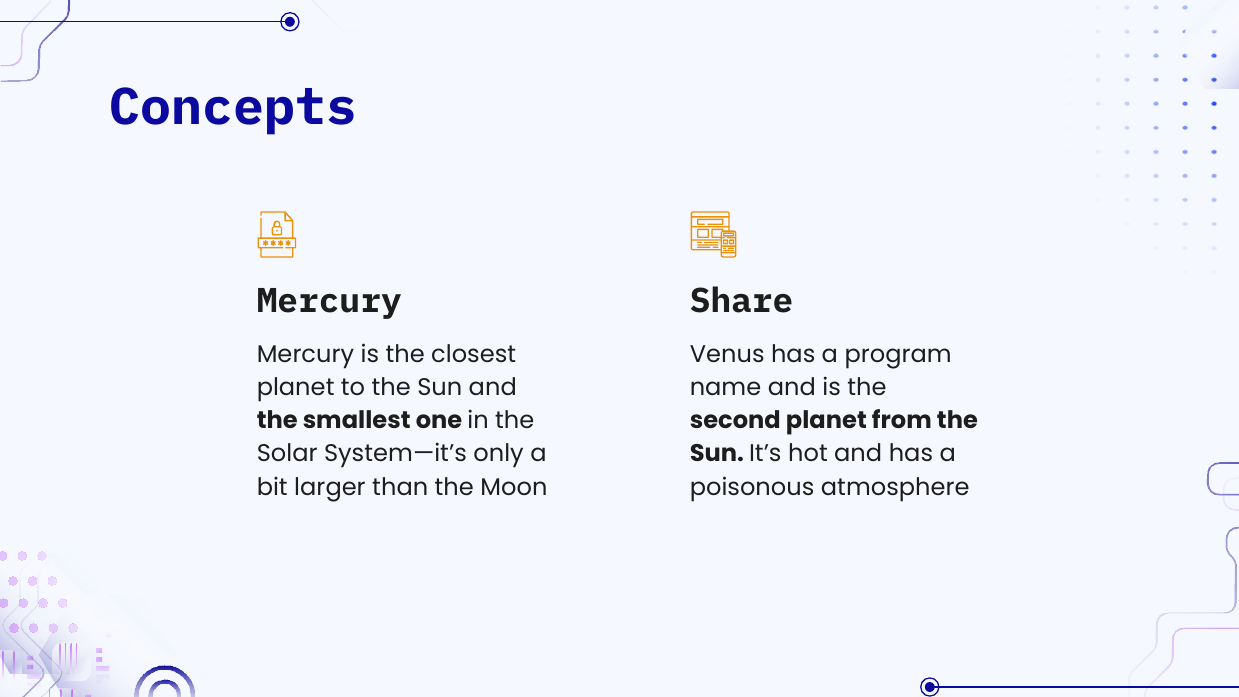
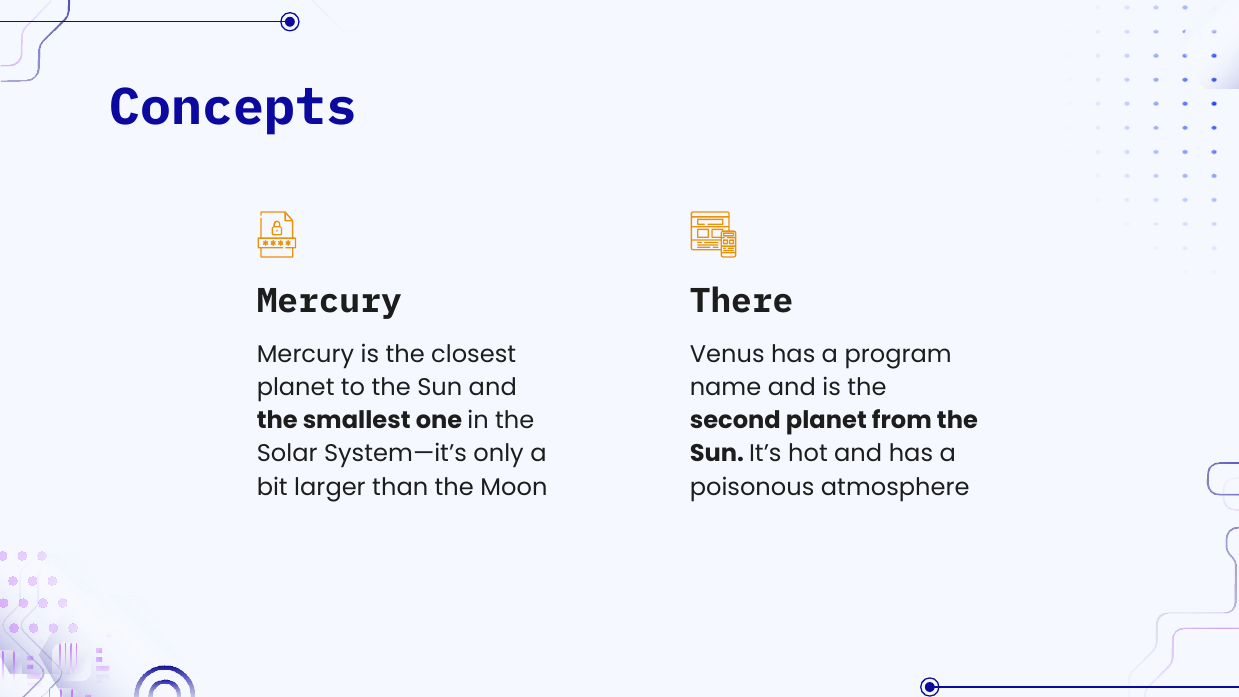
Share: Share -> There (742, 301)
